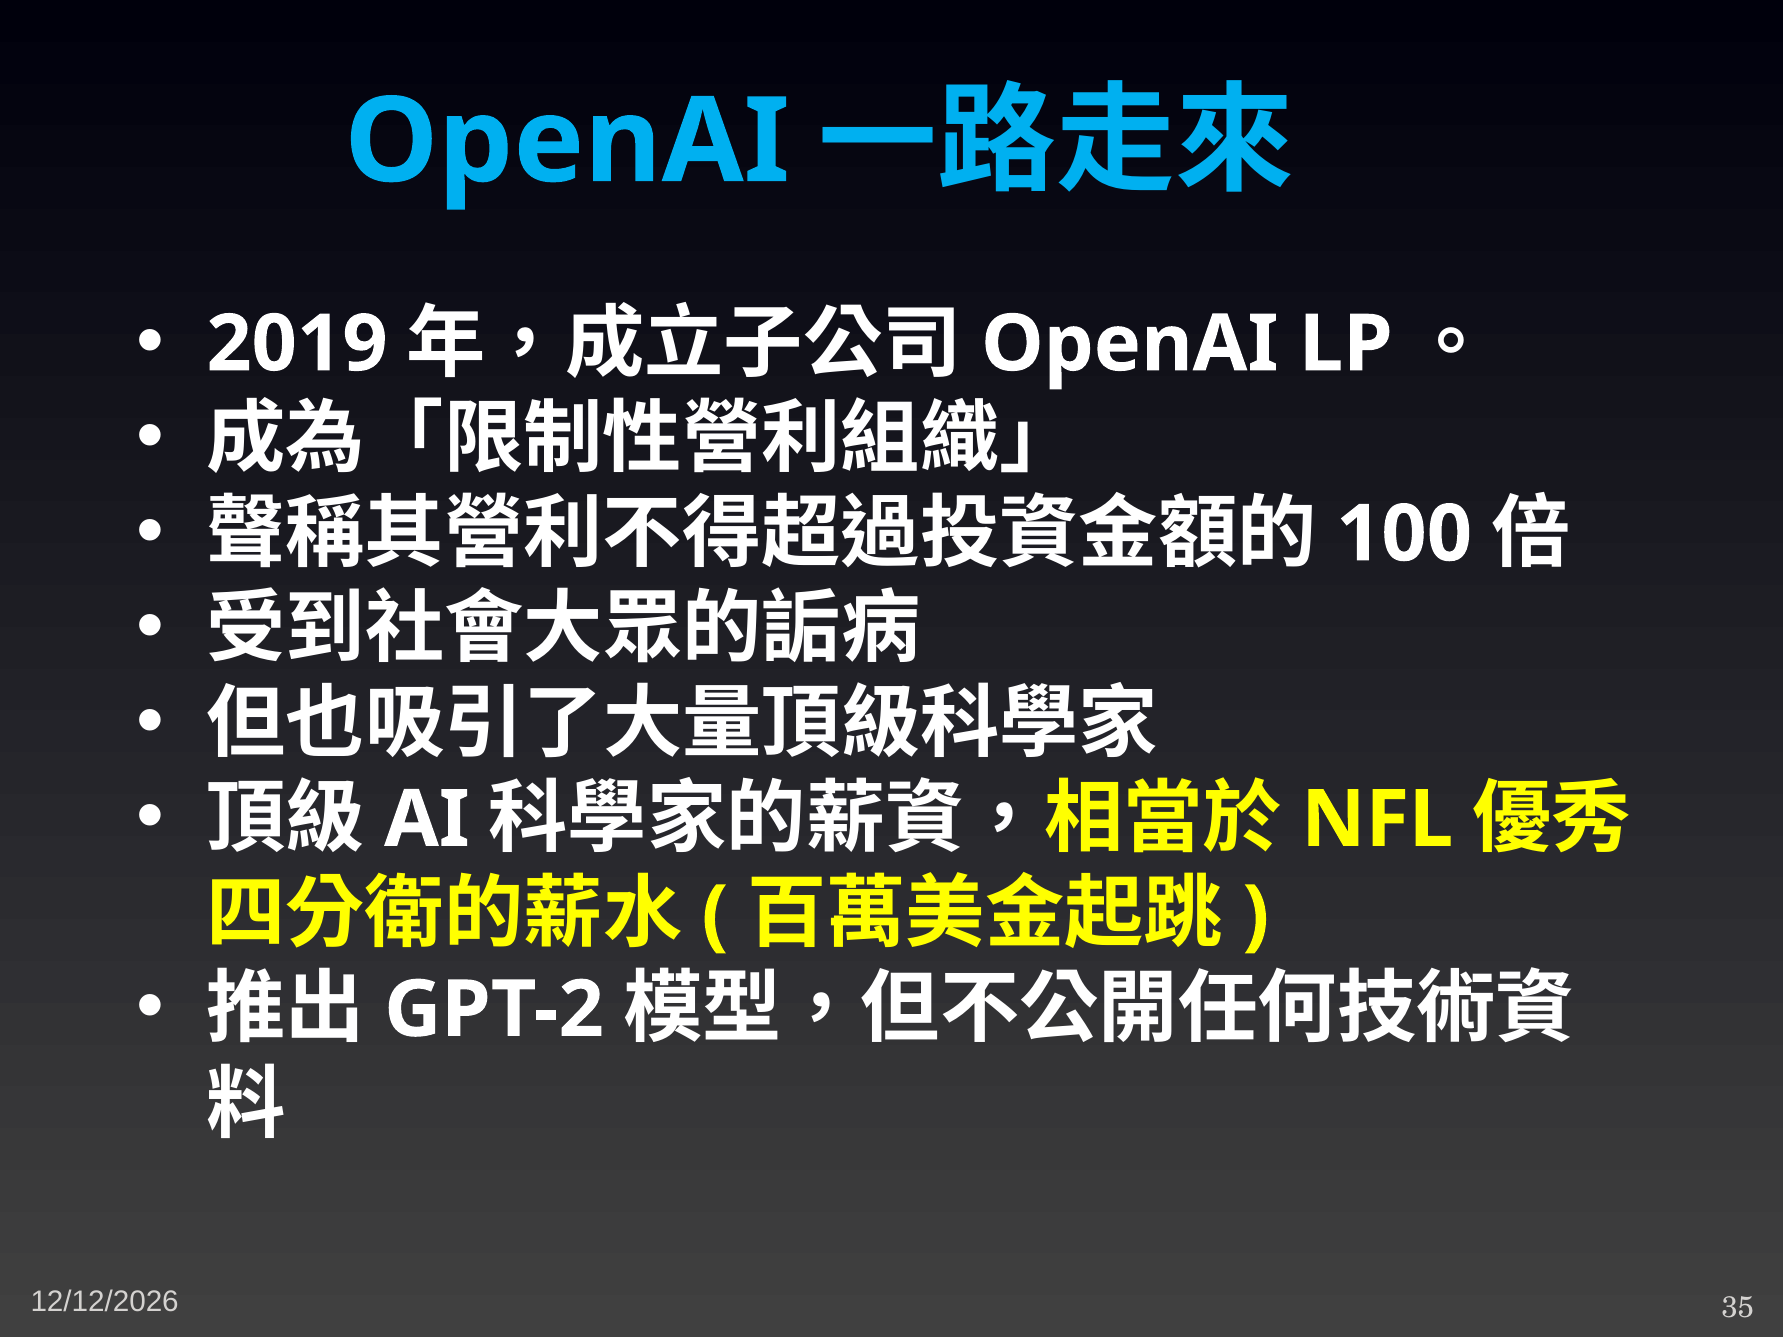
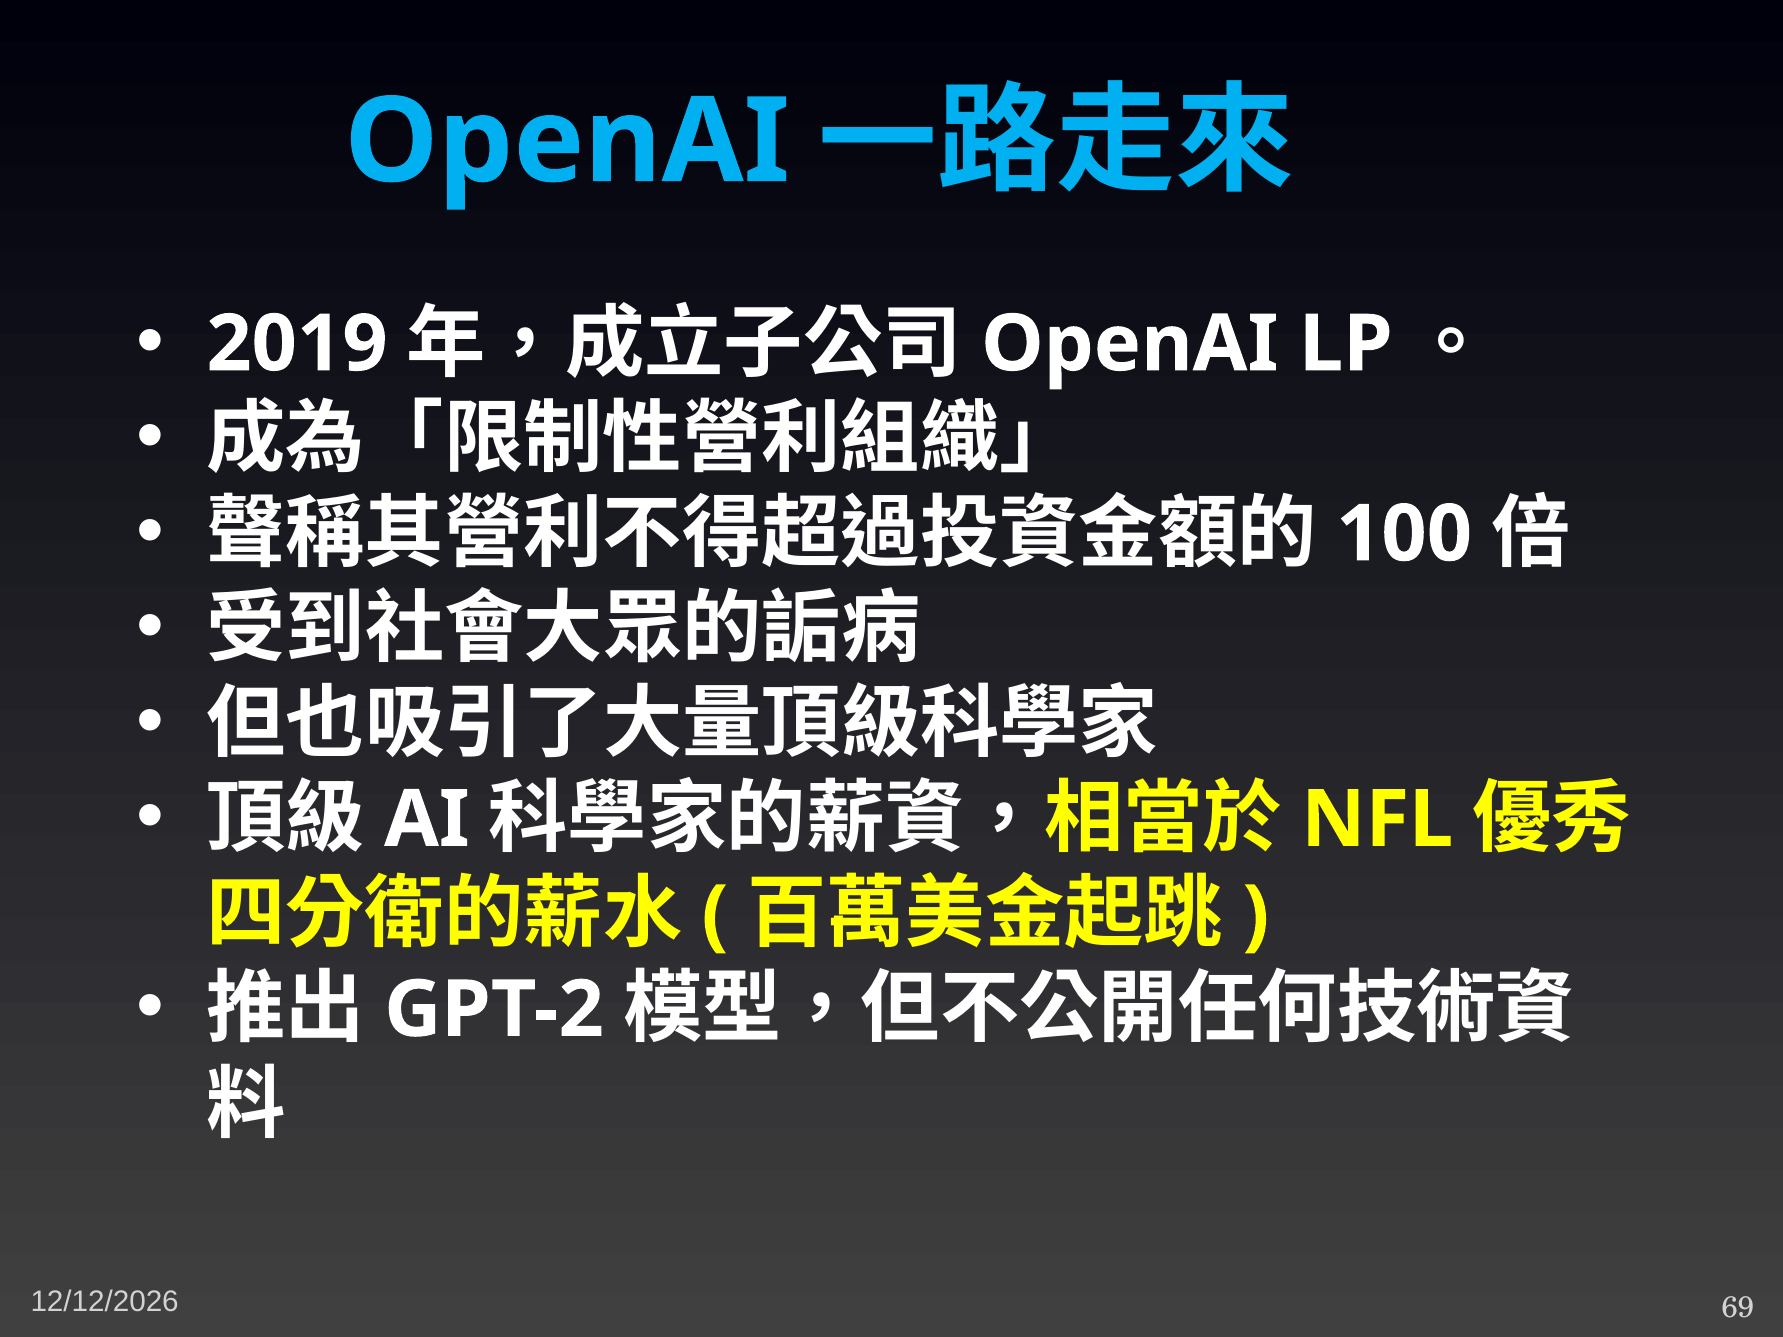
35: 35 -> 69 (1738, 1308)
